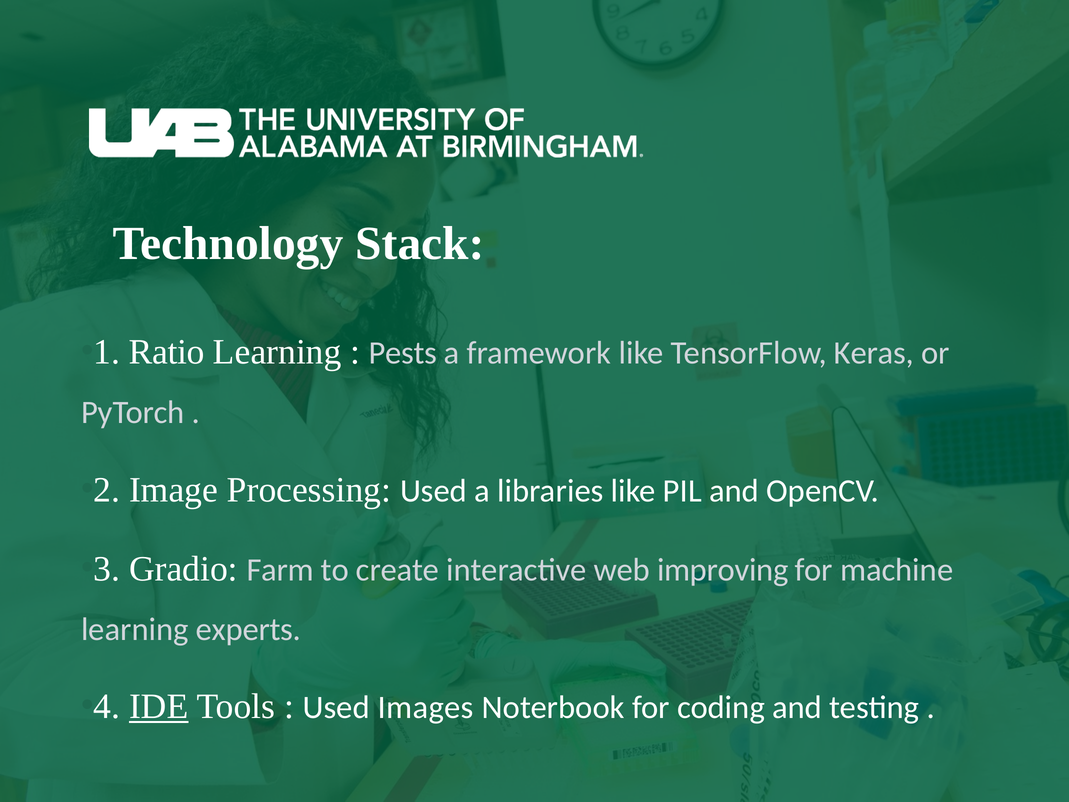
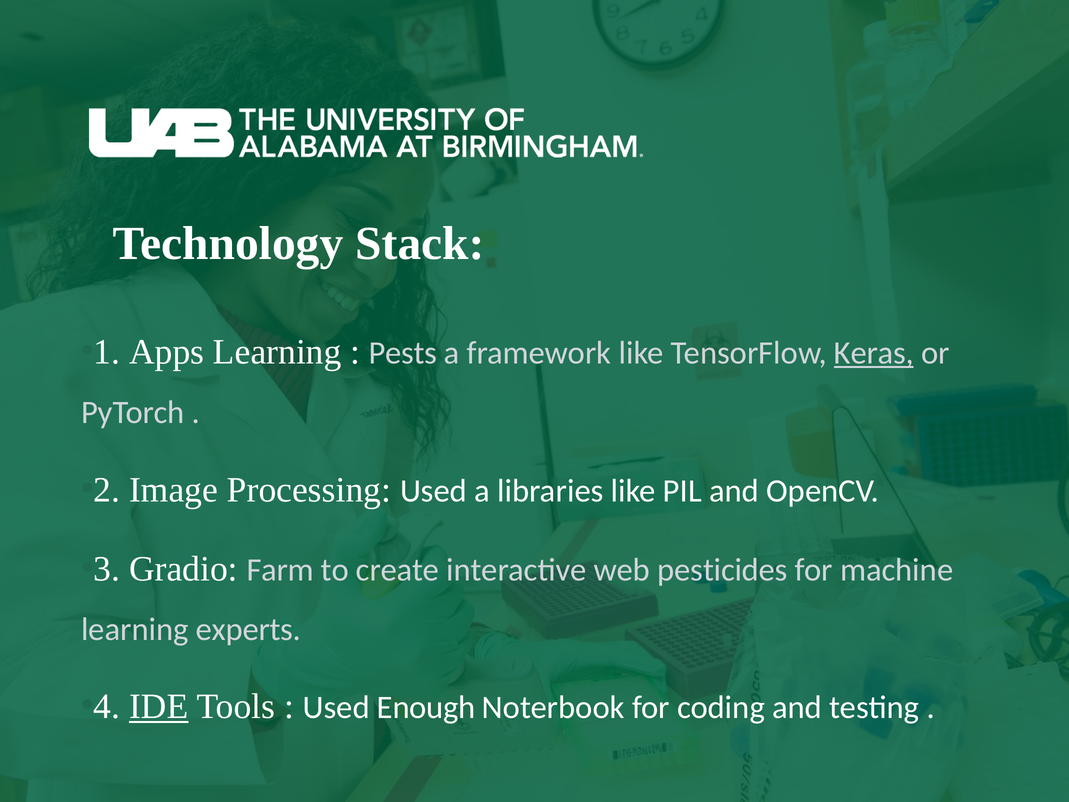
Ratio: Ratio -> Apps (167, 352)
Keras underline: none -> present (874, 353)
improving: improving -> pesticides (723, 570)
Images: Images -> Enough (426, 707)
